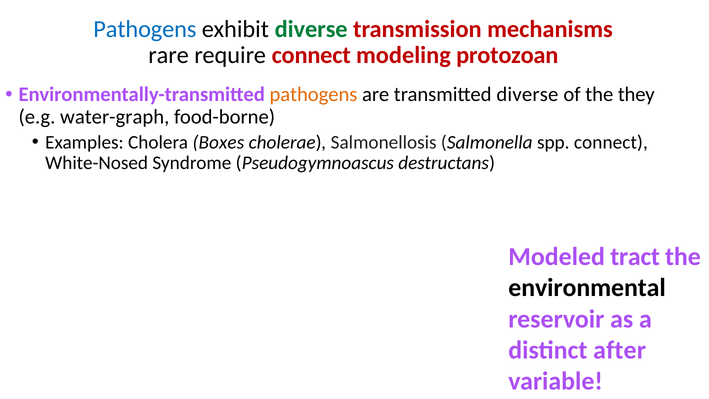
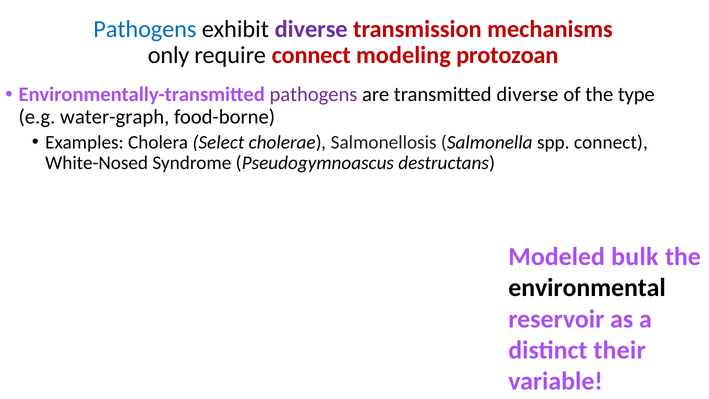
diverse colour: green -> purple (311, 29)
rare: rare -> only (169, 55)
pathogens colour: orange -> purple (313, 95)
they: they -> type (636, 95)
Boxes: Boxes -> Select (218, 142)
tract: tract -> bulk (635, 257)
after: after -> their (620, 350)
